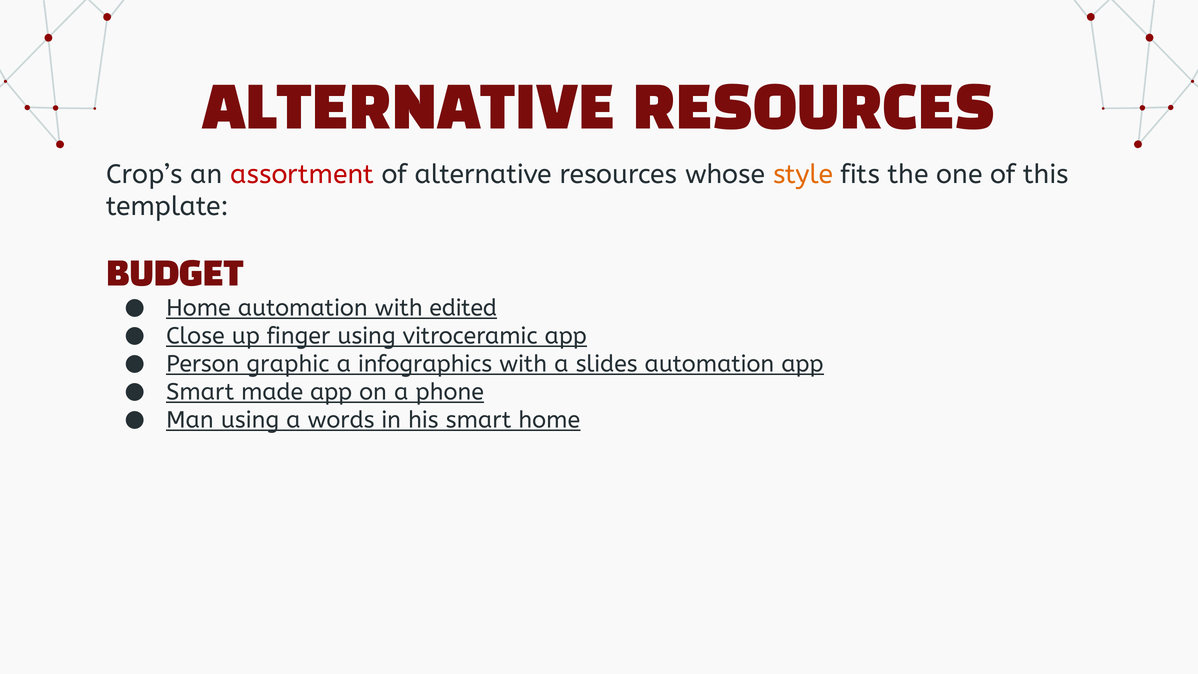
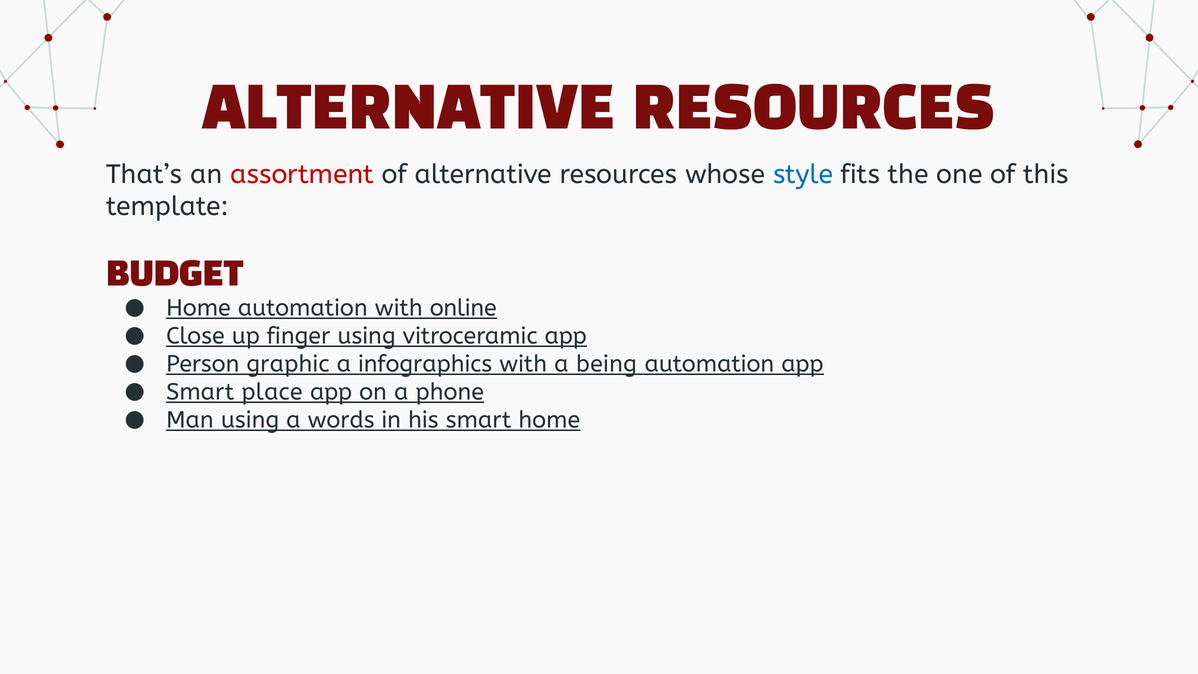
Crop’s: Crop’s -> That’s (144, 175)
style colour: orange -> blue (803, 175)
edited: edited -> online (463, 308)
slides: slides -> being (606, 364)
made: made -> place (272, 392)
